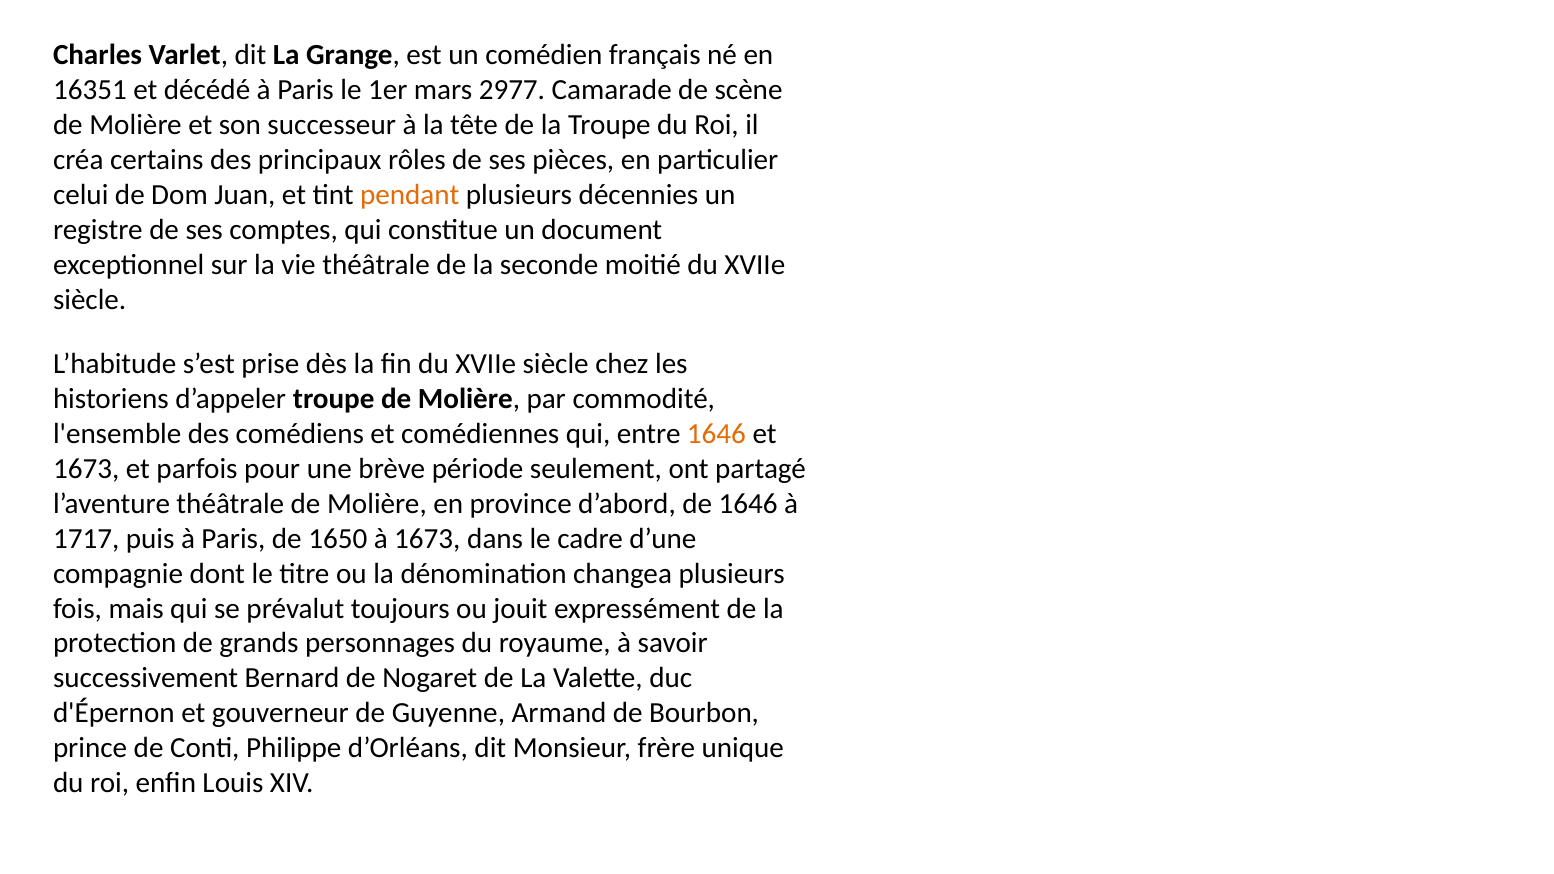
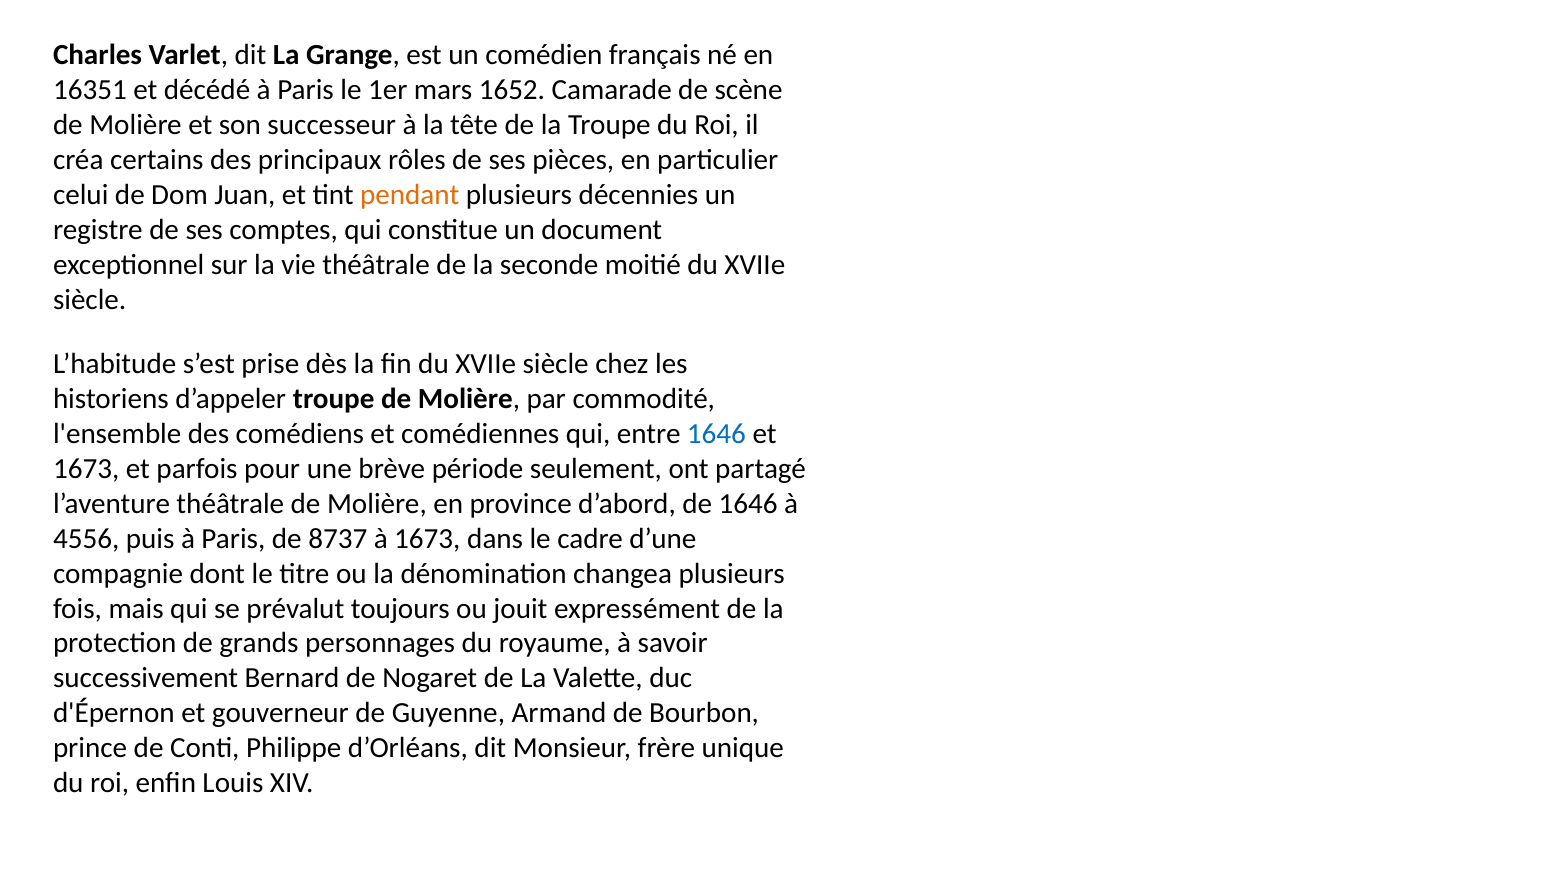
2977: 2977 -> 1652 (512, 90)
1646 colour: orange -> blue (716, 434)
1717: 1717 -> 4556 (86, 539)
1650: 1650 -> 8737 (338, 539)
